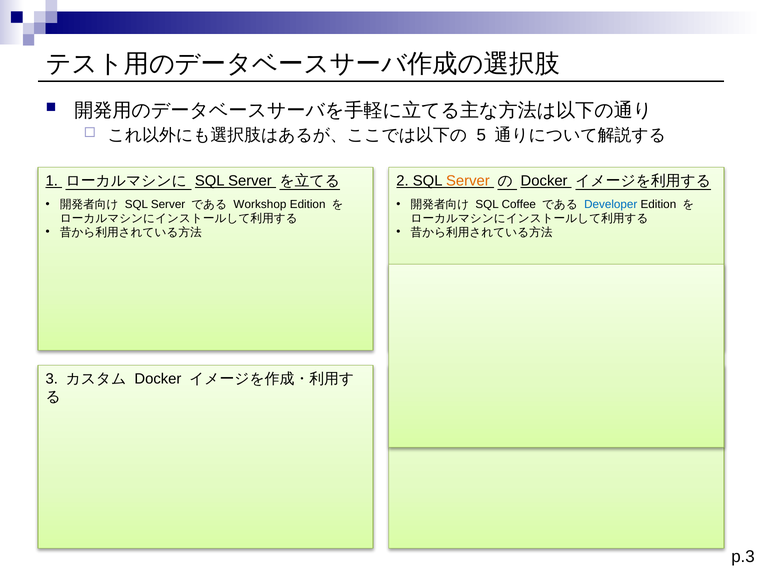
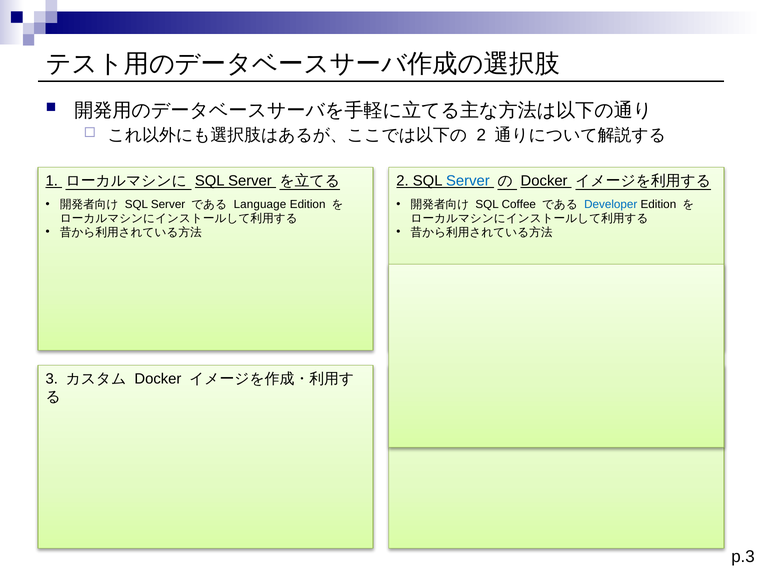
5: 5 -> 2 (481, 135)
Server colour: orange -> blue (468, 181)
Workshop: Workshop -> Language (260, 204)
